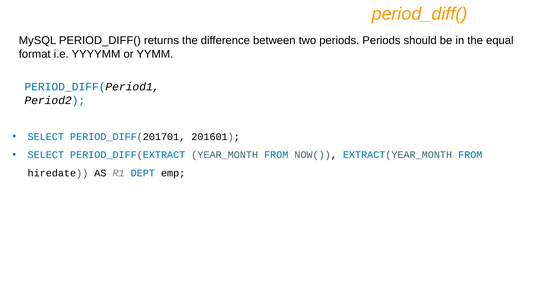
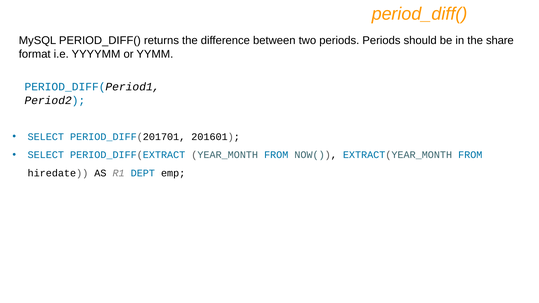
equal: equal -> share (500, 41)
